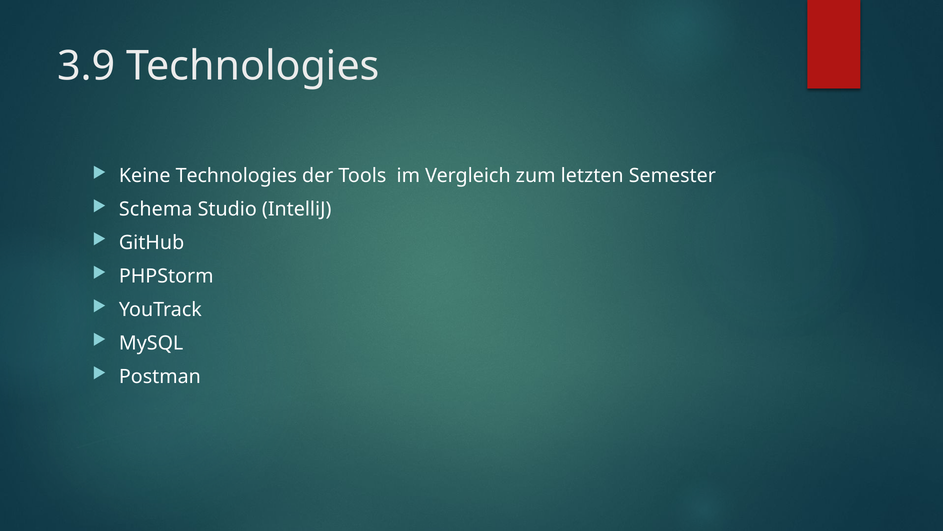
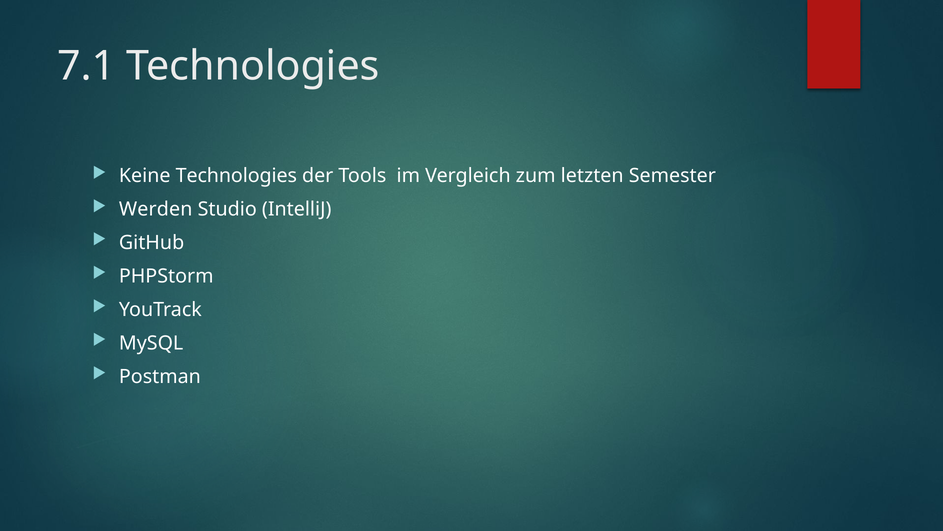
3.9: 3.9 -> 7.1 (86, 66)
Schema: Schema -> Werden (156, 209)
